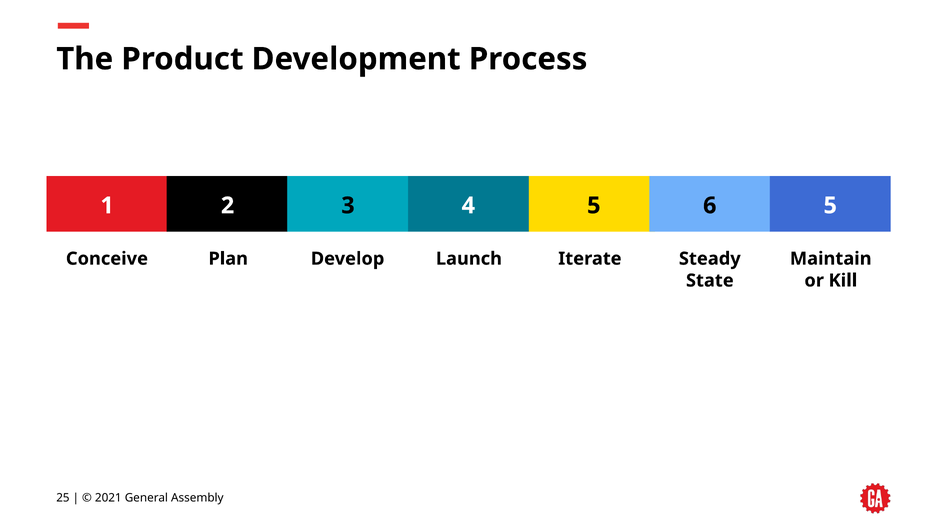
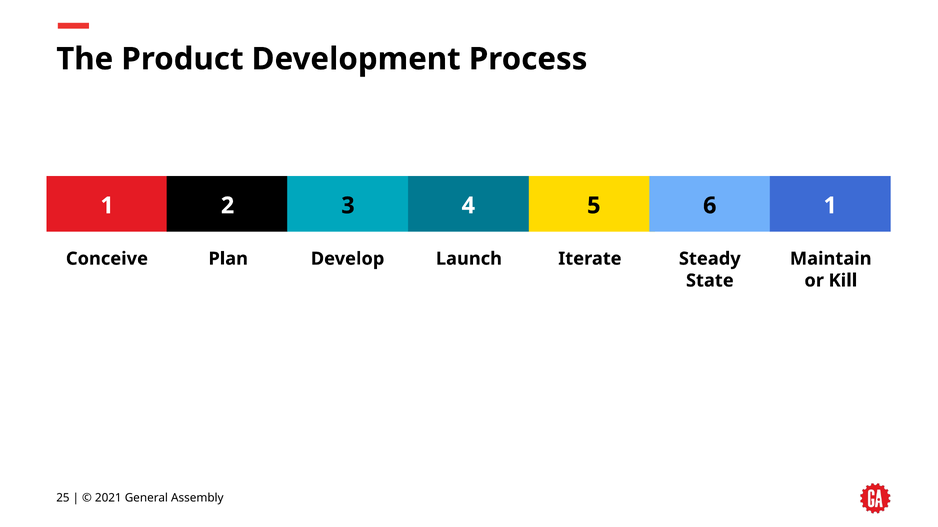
6 5: 5 -> 1 (830, 206)
